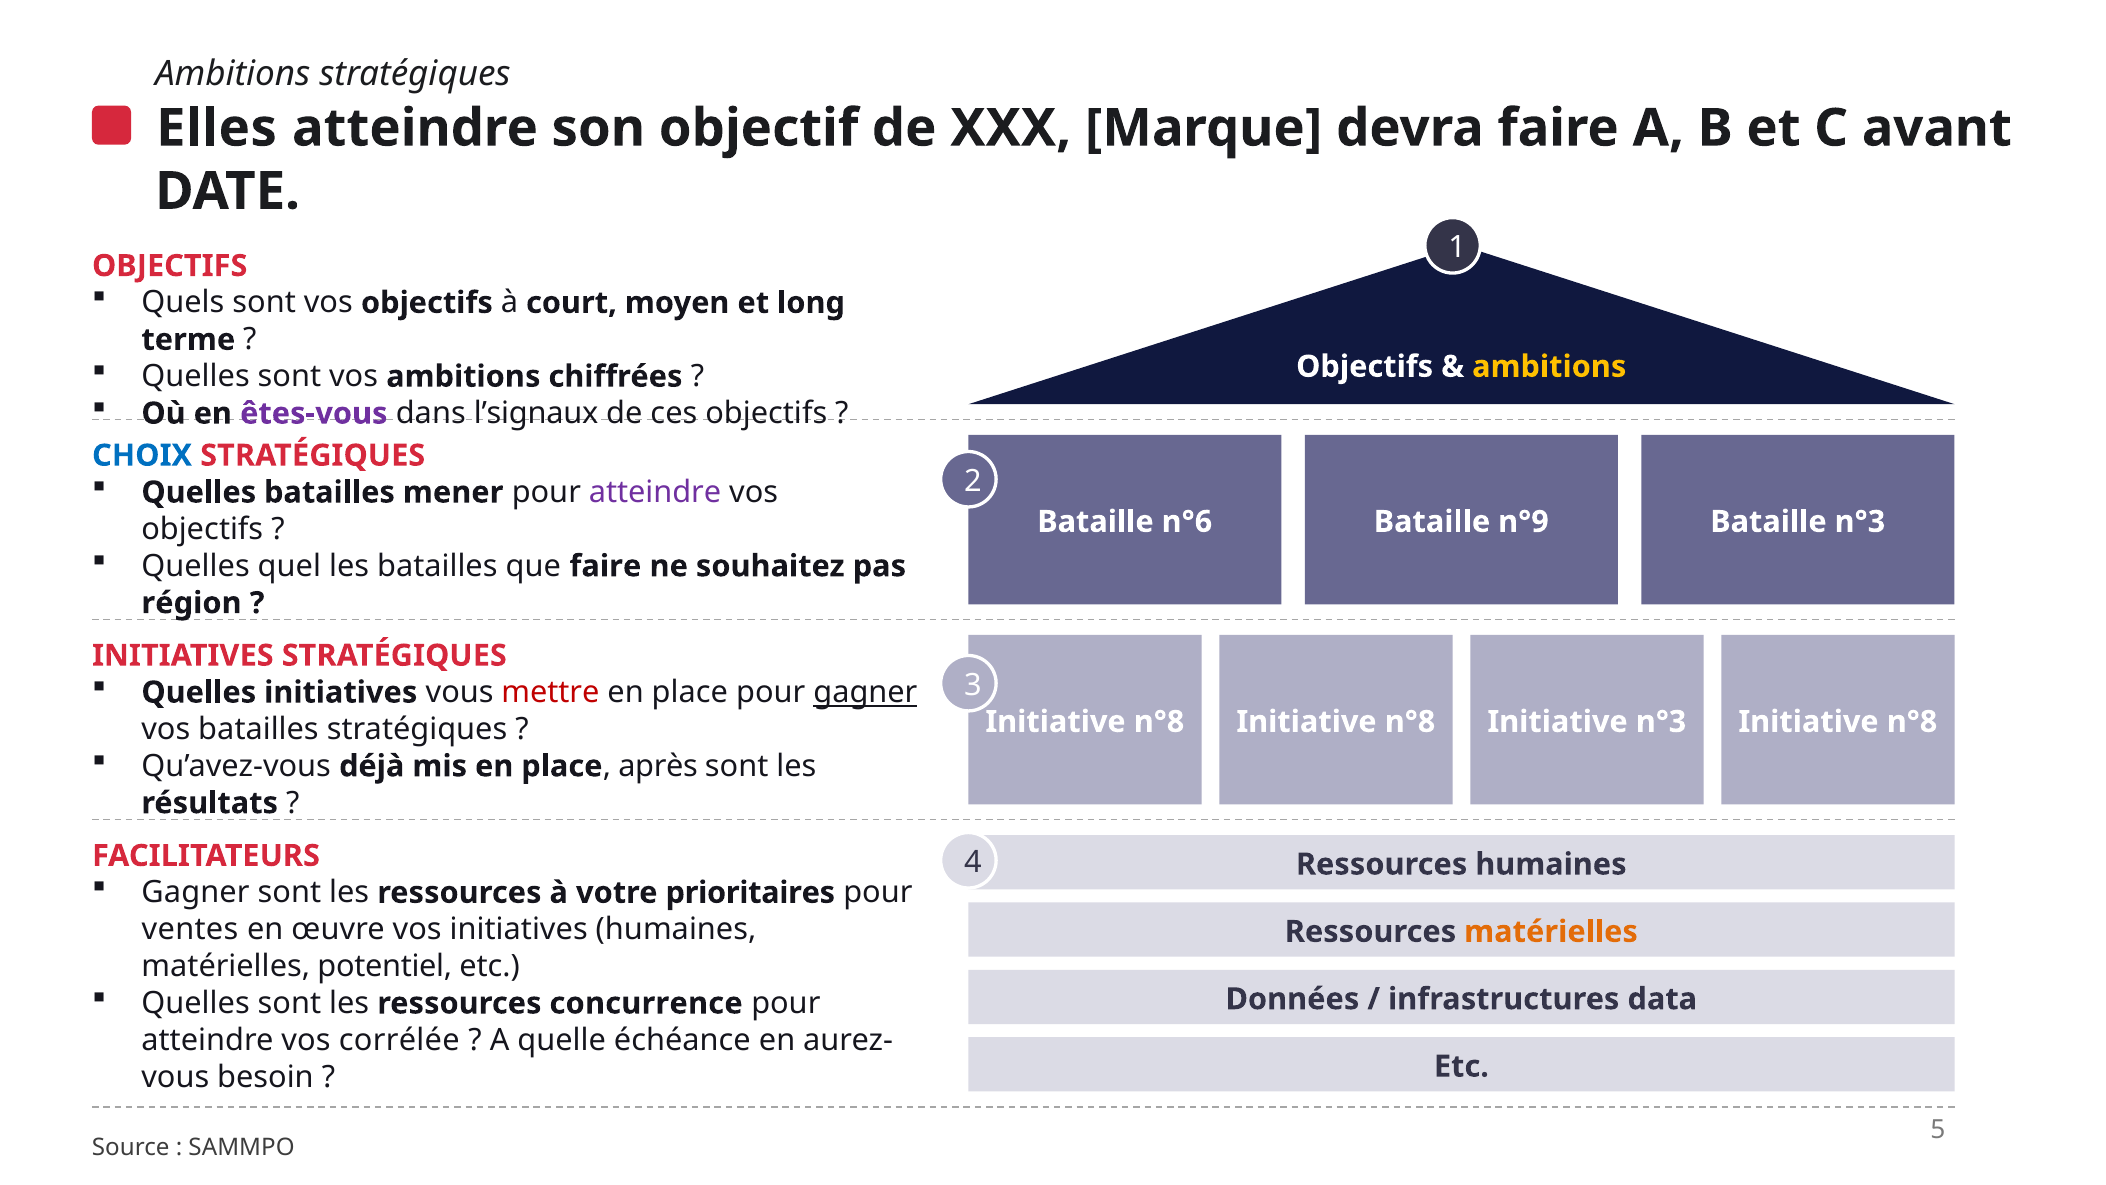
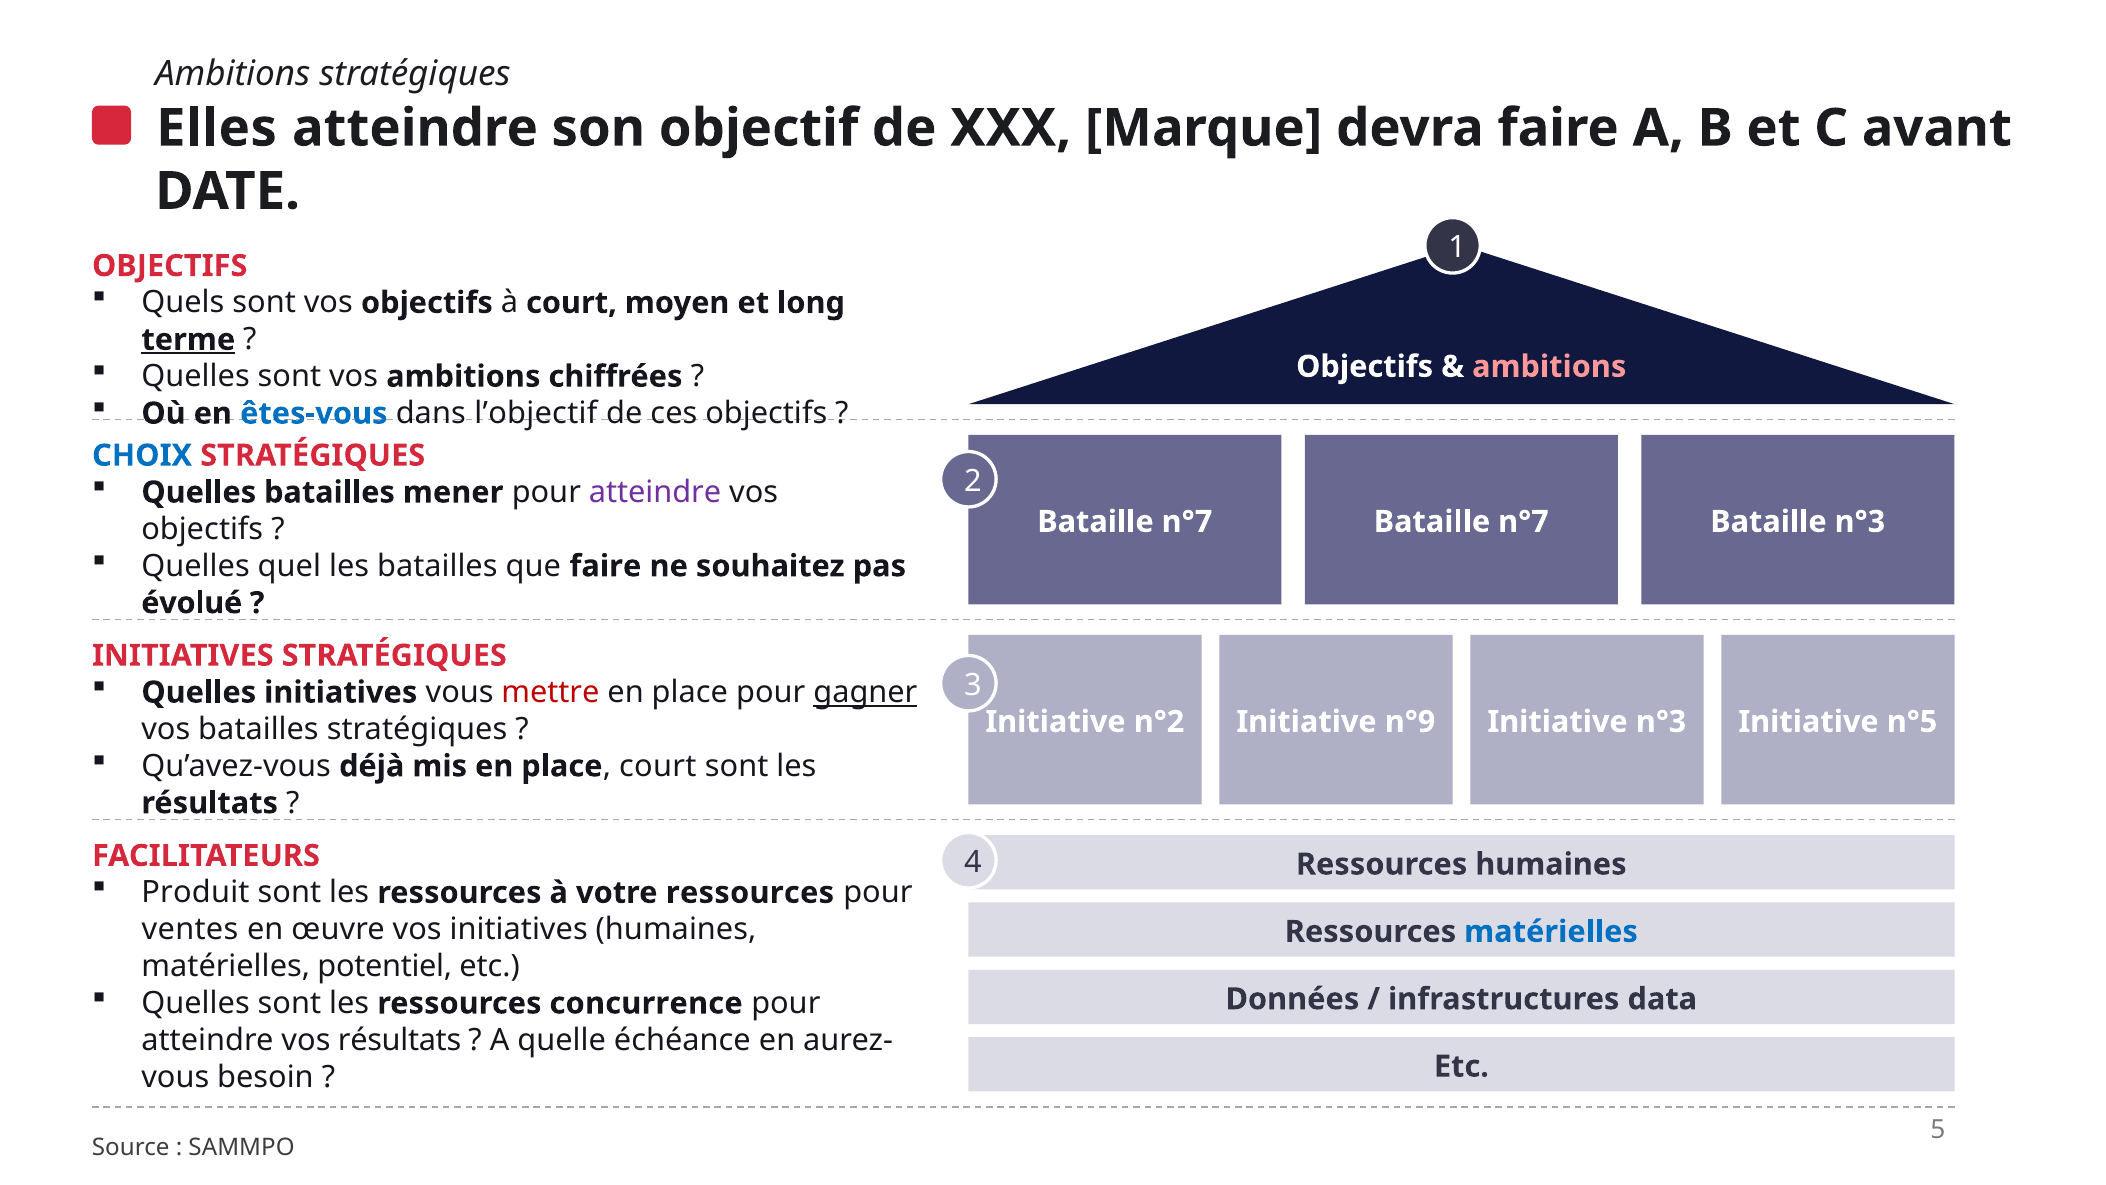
terme underline: none -> present (188, 340)
ambitions colour: yellow -> pink (1549, 367)
êtes-vous colour: purple -> blue (314, 413)
l’signaux: l’signaux -> l’objectif (536, 413)
n°6: n°6 -> n°7 (1187, 522)
n°9: n°9 -> n°7 (1523, 522)
région: région -> évolué (192, 603)
n°8: n°8 -> n°2 (1159, 722)
n°8: n°8 -> n°9 (1410, 722)
Initiative n°3 Initiative n°8: n°8 -> n°5 (1912, 722)
place après: après -> court (658, 766)
Gagner: Gagner -> Produit (195, 892)
votre prioritaires: prioritaires -> ressources (750, 892)
matérielles colour: orange -> blue (1551, 931)
vos corrélée: corrélée -> résultats (400, 1040)
